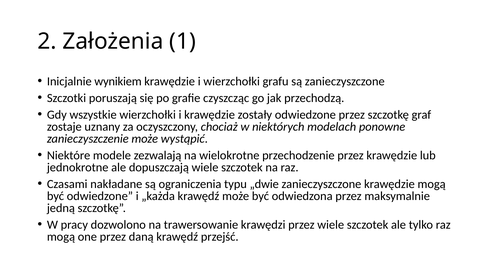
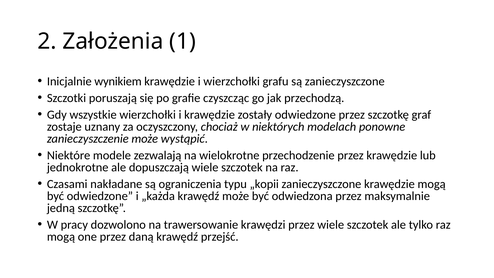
„dwie: „dwie -> „kopii (264, 184)
